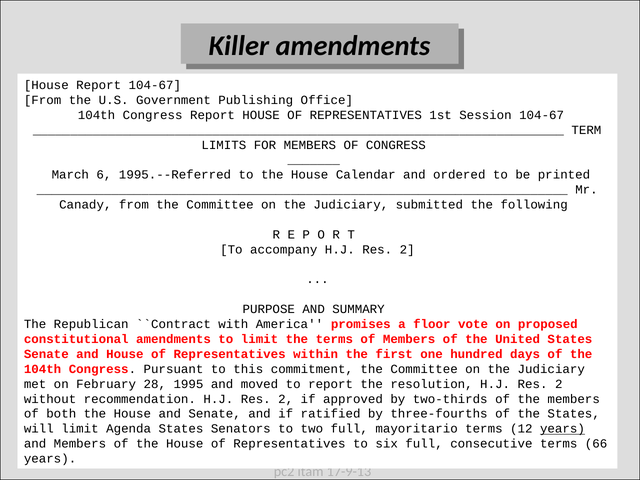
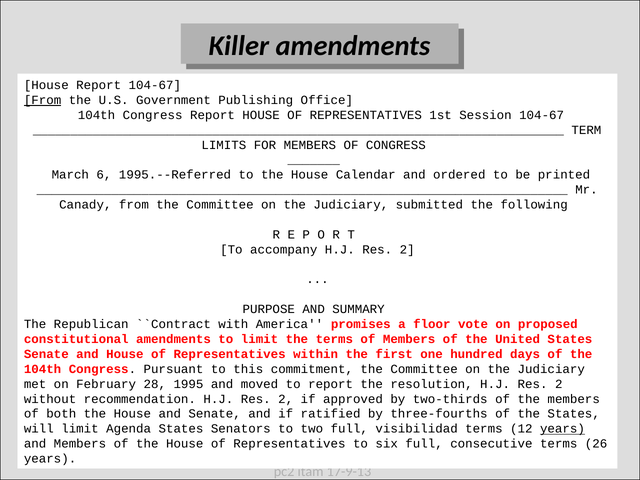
From underline: none -> present (43, 100)
mayoritario: mayoritario -> visibilidad (417, 429)
66: 66 -> 26 (596, 444)
